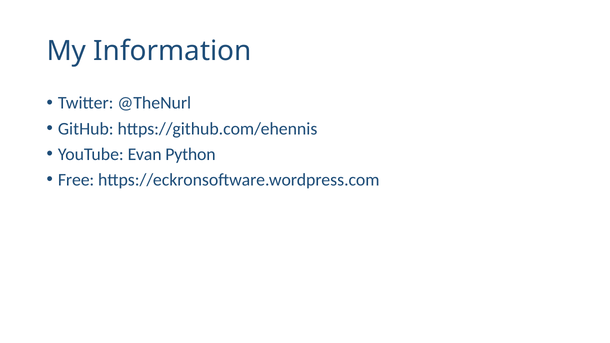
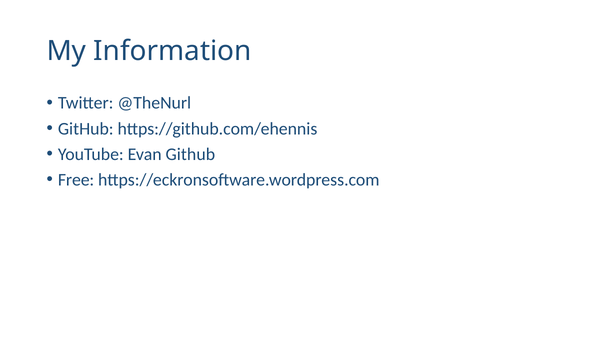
Evan Python: Python -> Github (190, 154)
